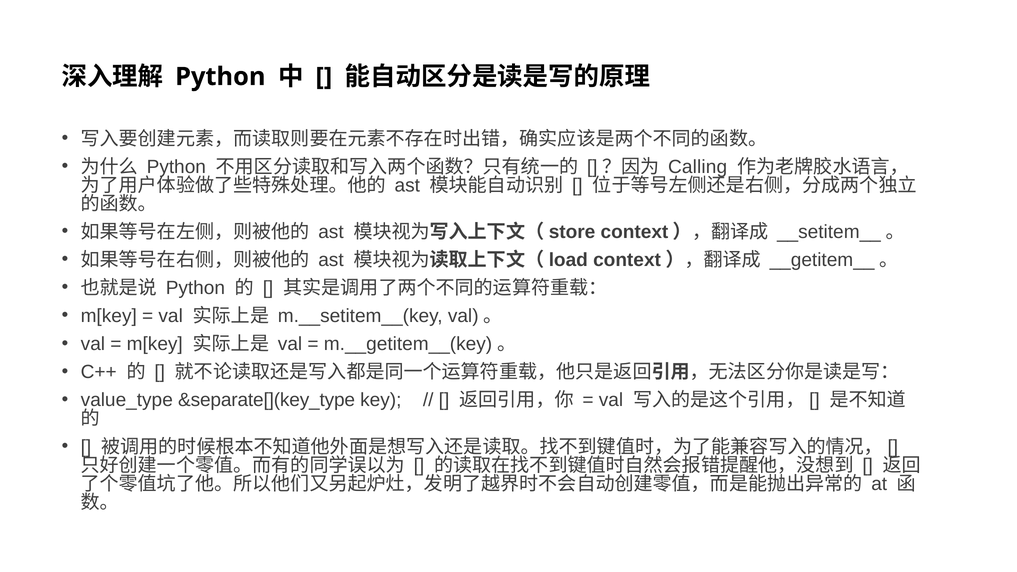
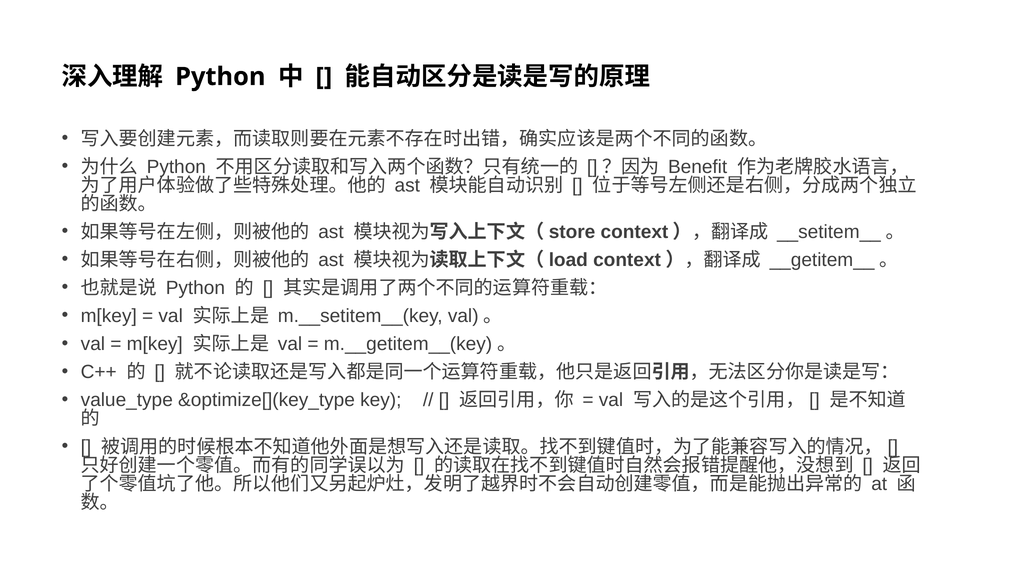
Calling: Calling -> Benefit (698, 167)
&separate[](key_type: &separate[](key_type -> &optimize[](key_type (267, 400)
